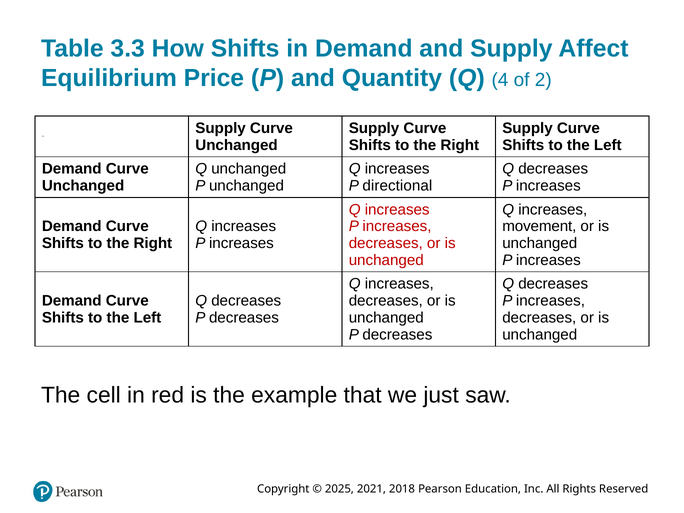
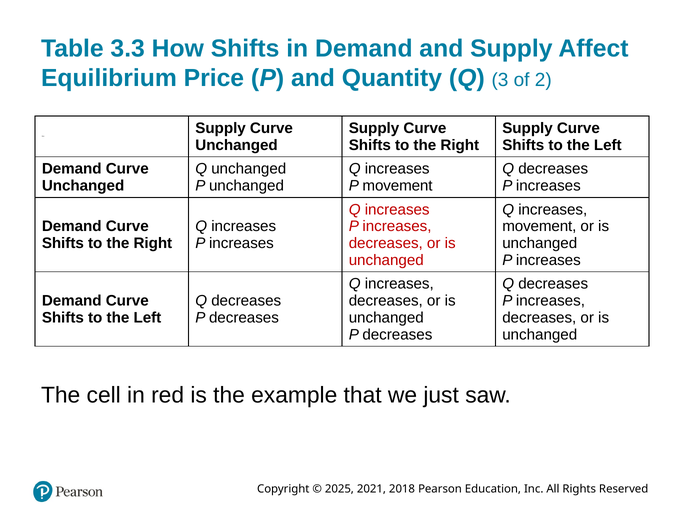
4: 4 -> 3 (500, 80)
P directional: directional -> movement (397, 186)
